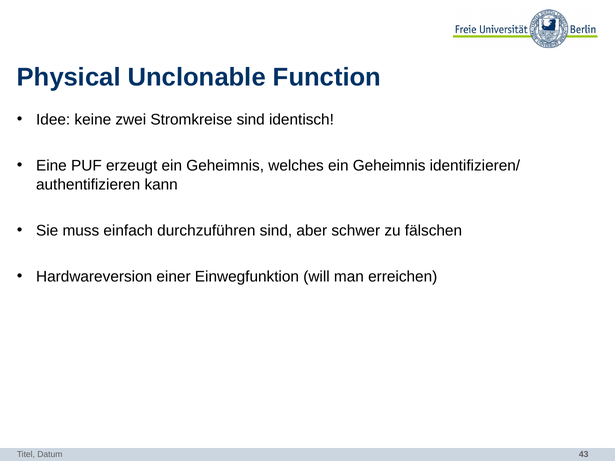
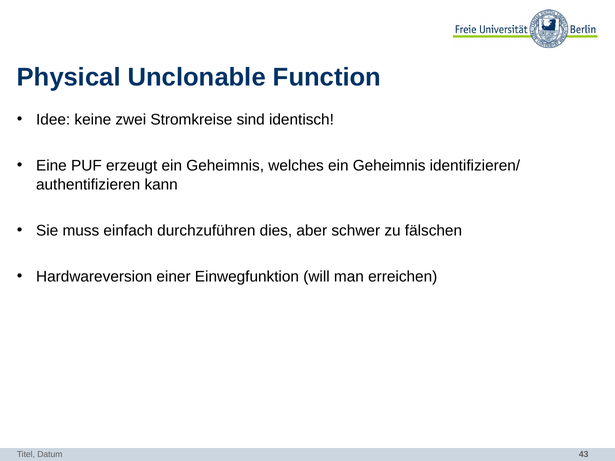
durchzuführen sind: sind -> dies (276, 231)
